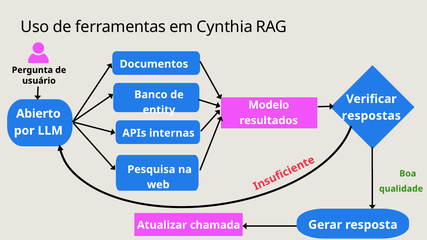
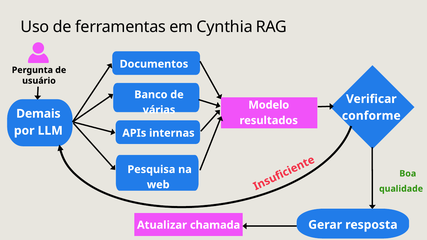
entity: entity -> várias (159, 110)
Abierto: Abierto -> Demais (38, 114)
respostas: respostas -> conforme (371, 116)
